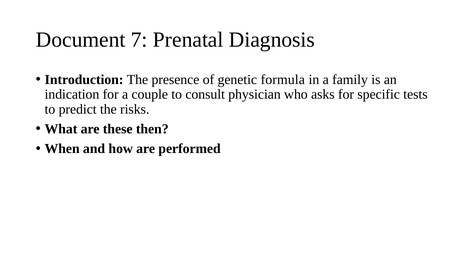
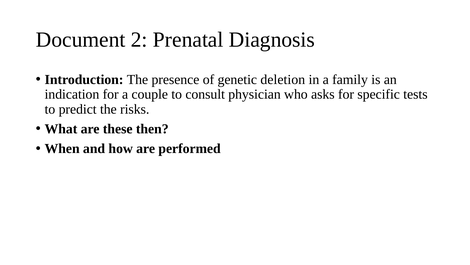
7: 7 -> 2 (139, 39)
formula: formula -> deletion (283, 79)
